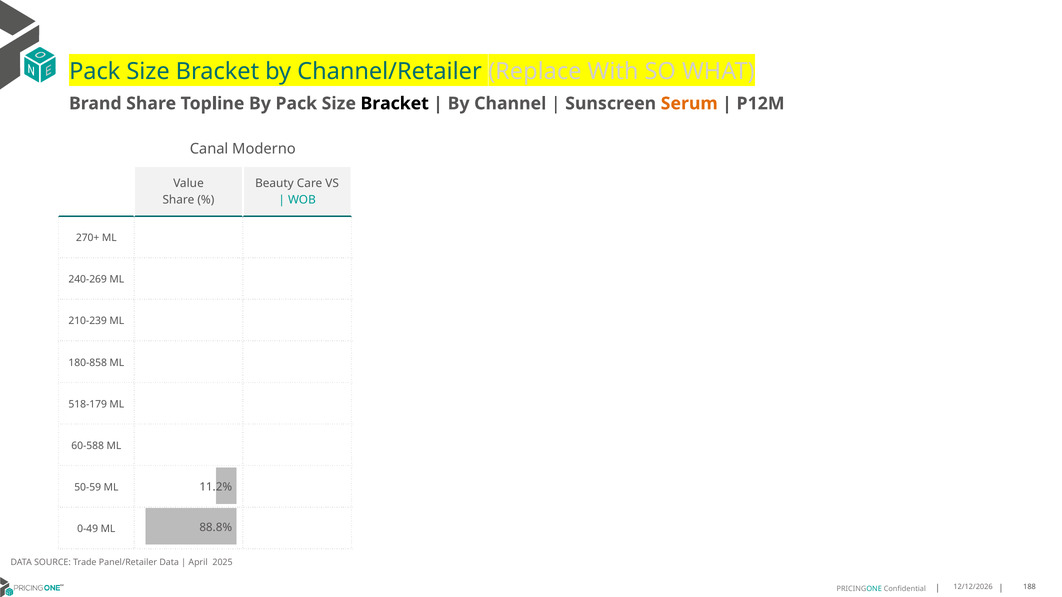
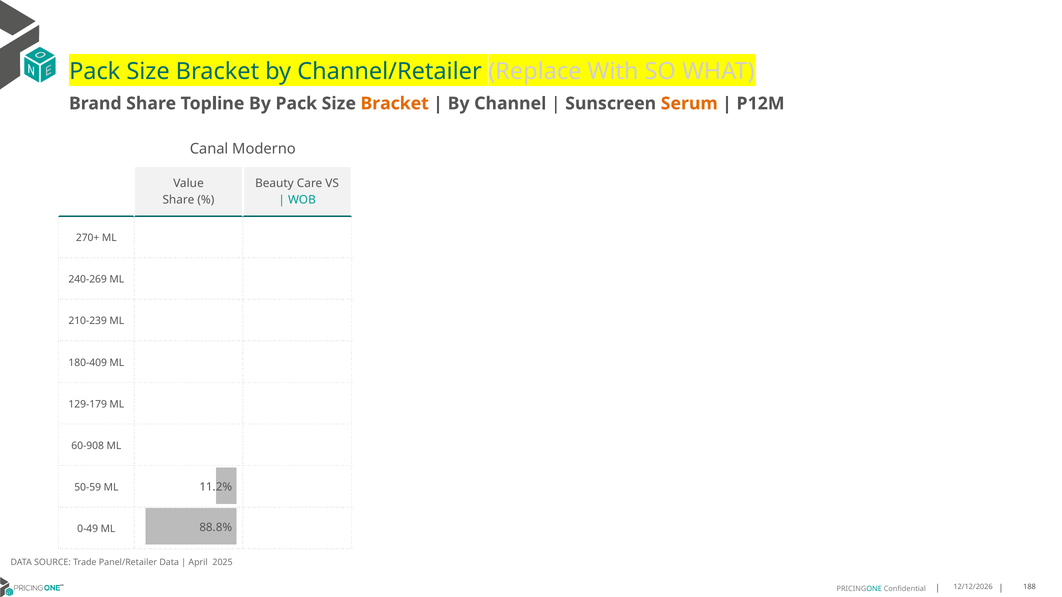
Bracket colour: black -> orange (395, 104)
180-858: 180-858 -> 180-409 (88, 363)
518-179: 518-179 -> 129-179 (88, 404)
60-588: 60-588 -> 60-908 (88, 446)
